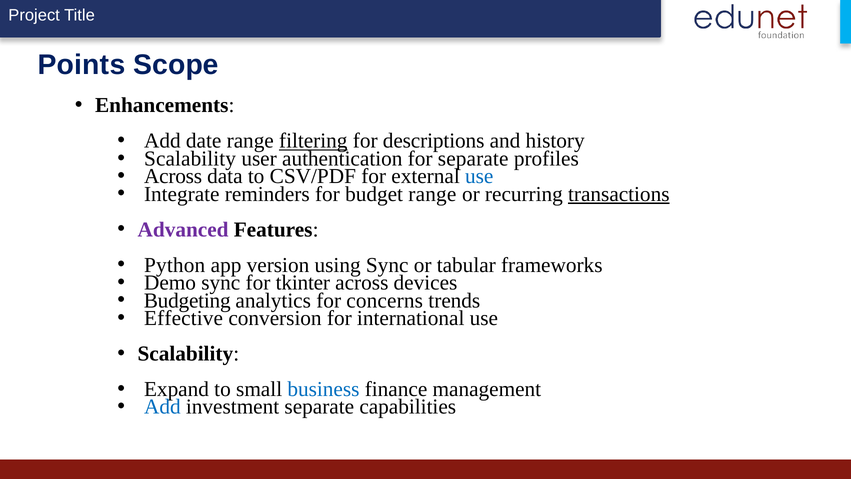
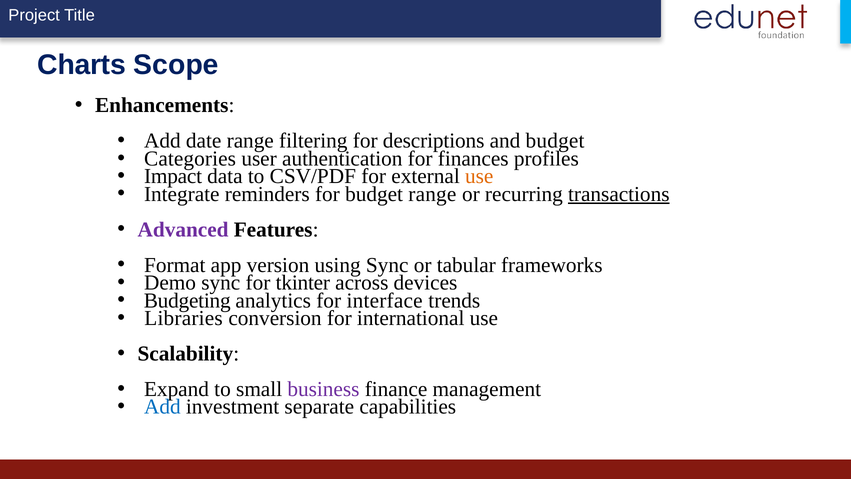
Points: Points -> Charts (82, 65)
filtering underline: present -> none (313, 141)
and history: history -> budget (555, 141)
Scalability: Scalability -> Categories (190, 159)
for separate: separate -> finances (473, 159)
Across: Across -> Impact (173, 176)
use colour: blue -> orange (479, 176)
Python: Python -> Format (175, 265)
concerns: concerns -> interface (385, 300)
Effective: Effective -> Libraries (184, 318)
business colour: blue -> purple (323, 389)
